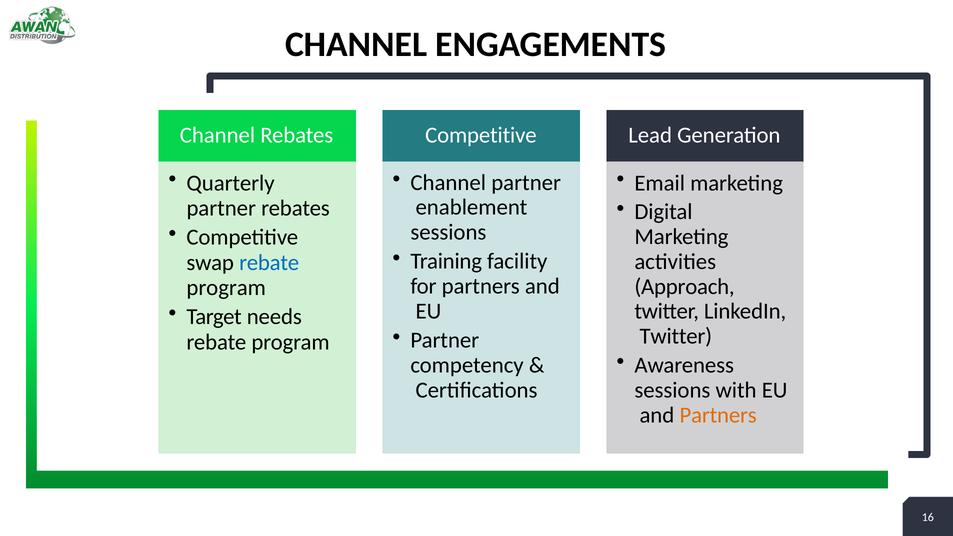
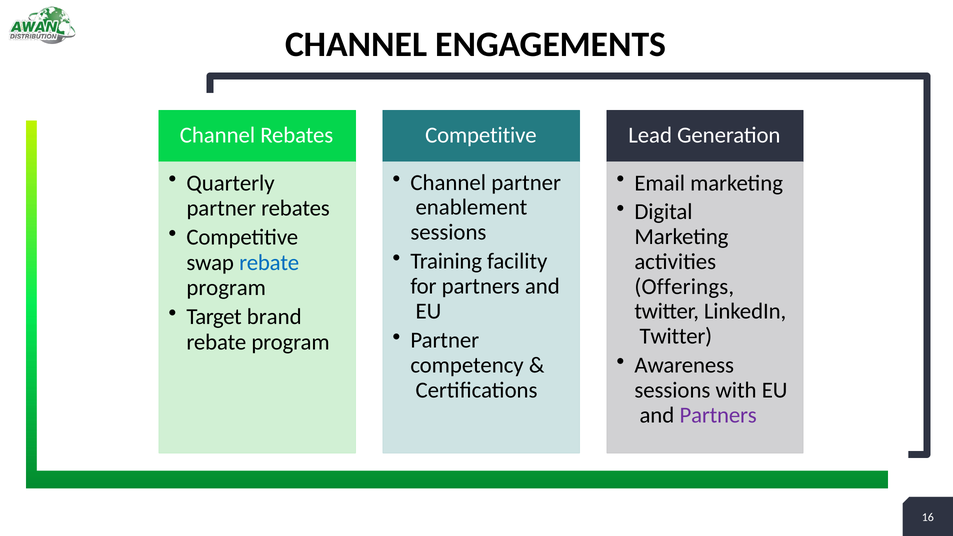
Approach: Approach -> Offerings (684, 287)
needs: needs -> brand (274, 317)
Partners colour: orange -> purple (718, 415)
